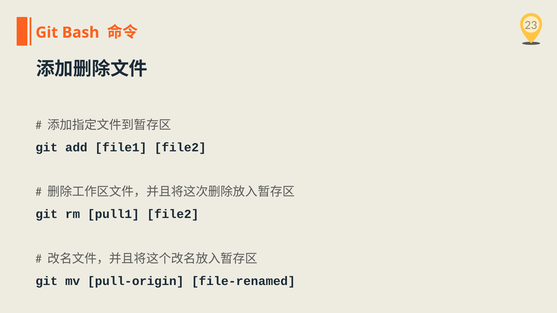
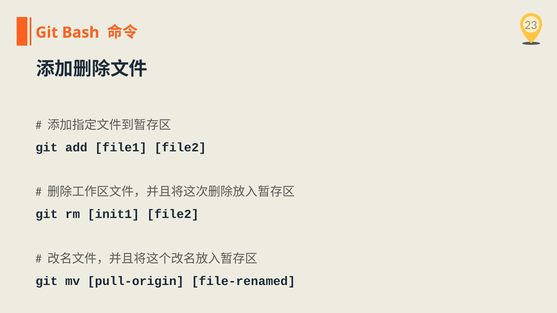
pull1: pull1 -> init1 (113, 214)
